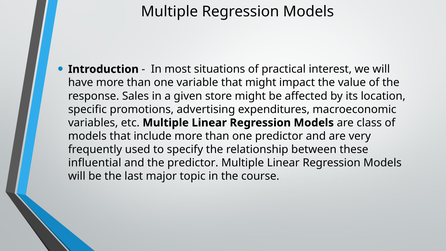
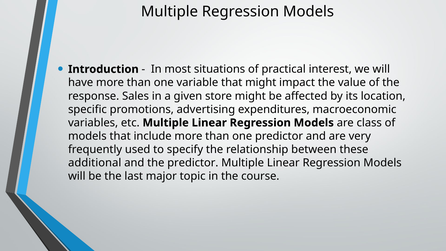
influential: influential -> additional (95, 163)
